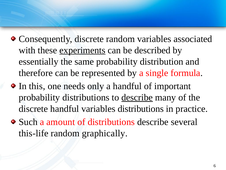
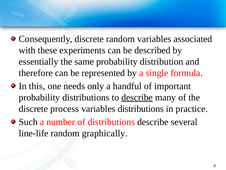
experiments underline: present -> none (82, 50)
discrete handful: handful -> process (65, 108)
amount: amount -> number (61, 122)
this-life: this-life -> line-life (34, 133)
